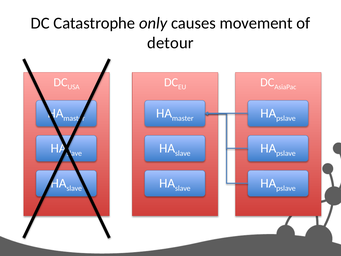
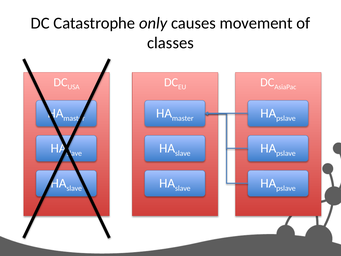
detour: detour -> classes (170, 43)
